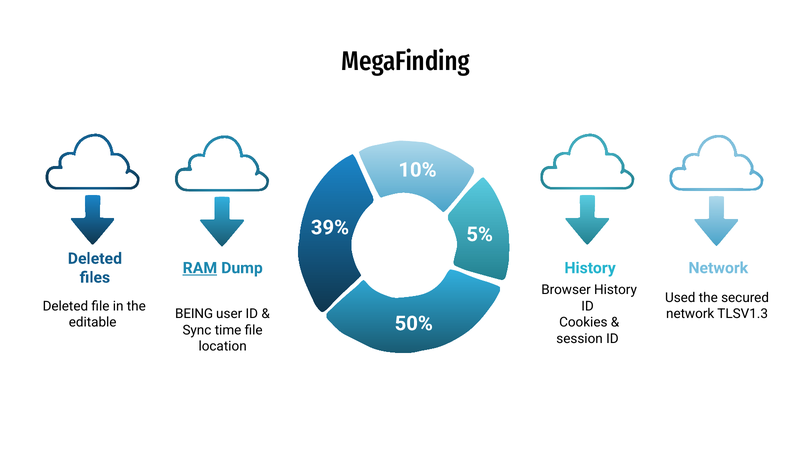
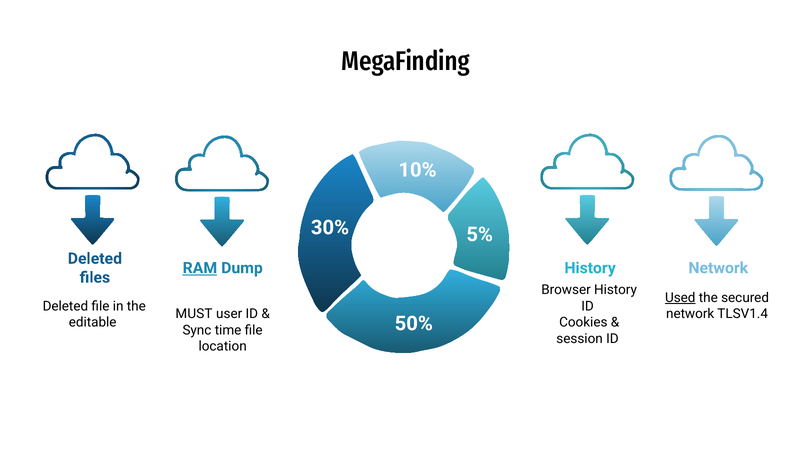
39%: 39% -> 30% (330, 228)
Used underline: none -> present (680, 298)
BEING: BEING -> MUST (194, 314)
TLSV1.3: TLSV1.3 -> TLSV1.4 (743, 314)
